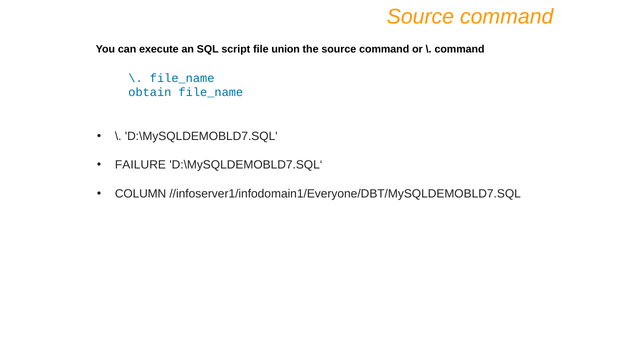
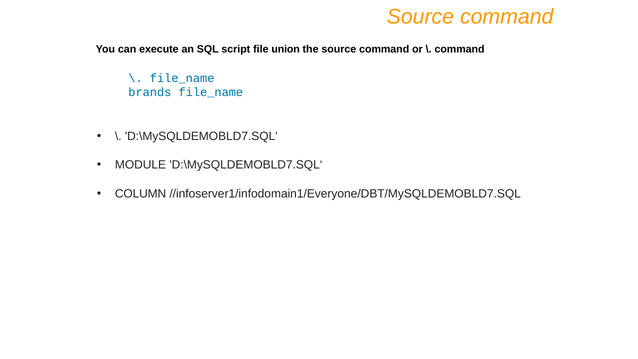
obtain: obtain -> brands (150, 92)
FAILURE: FAILURE -> MODULE (141, 165)
